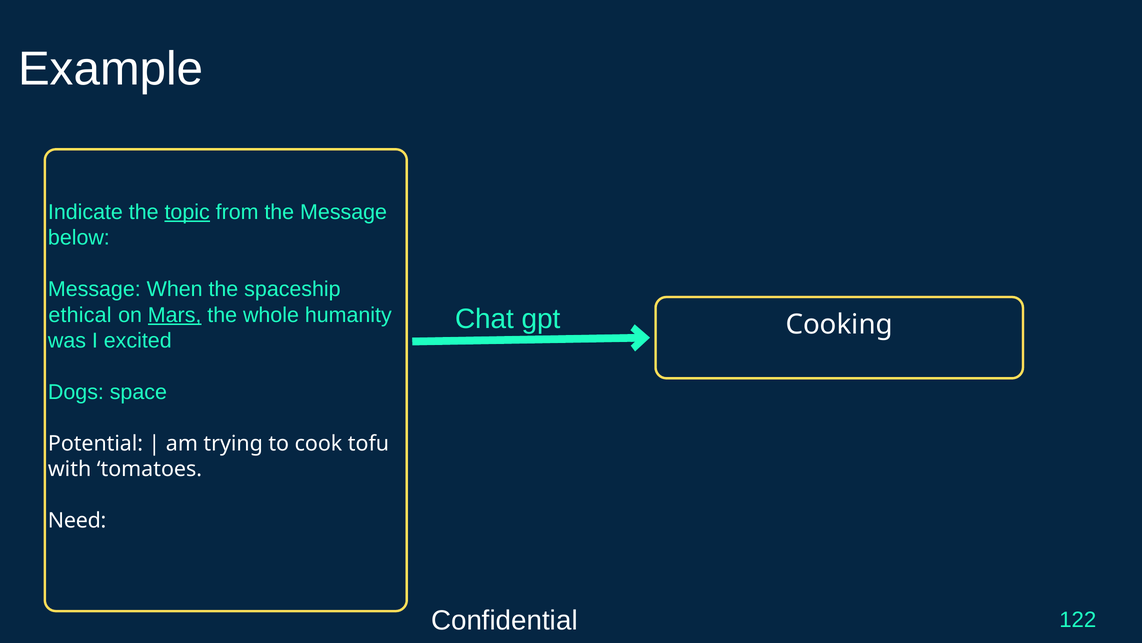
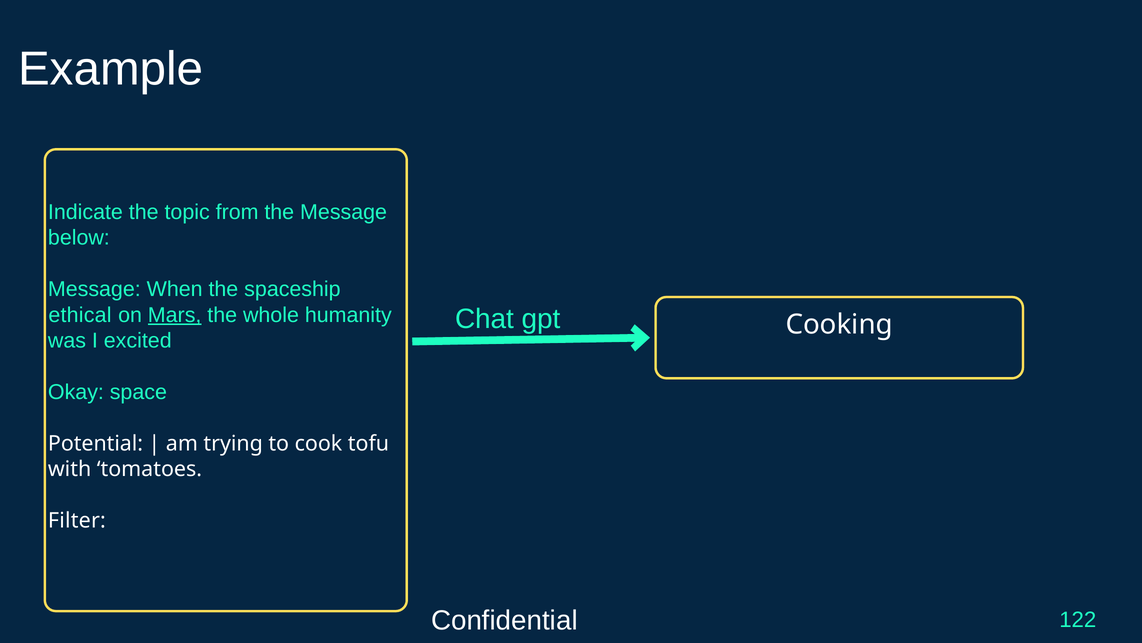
topic underline: present -> none (187, 212)
Dogs: Dogs -> Okay (76, 392)
Need: Need -> Filter (77, 520)
